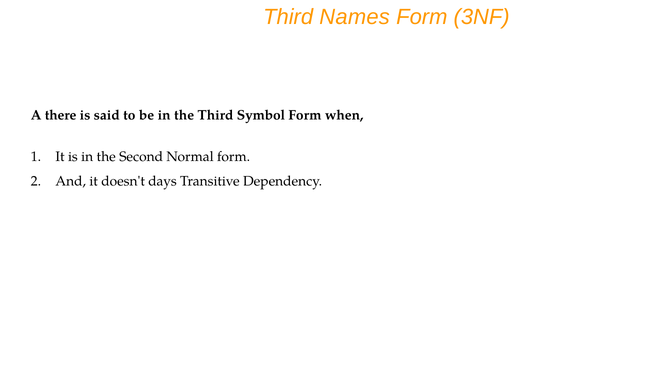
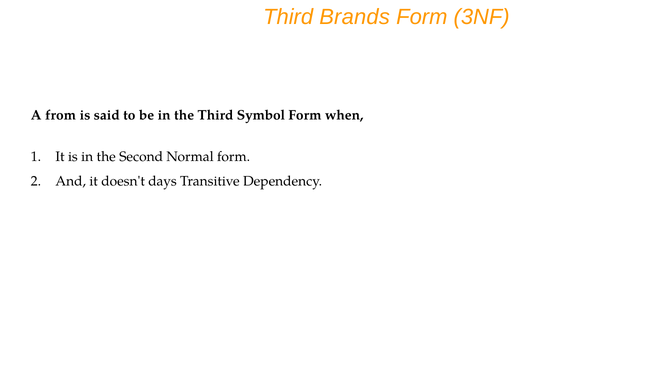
Names: Names -> Brands (355, 17)
there: there -> from (61, 115)
